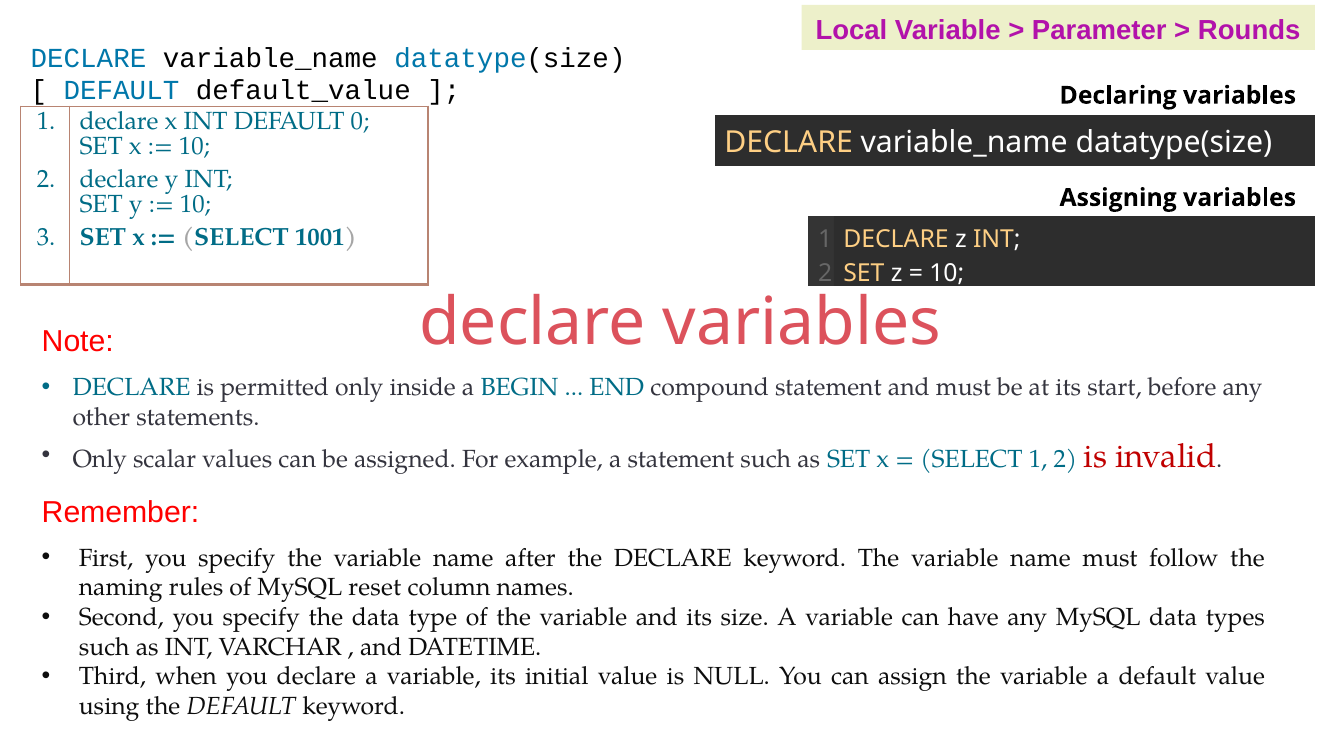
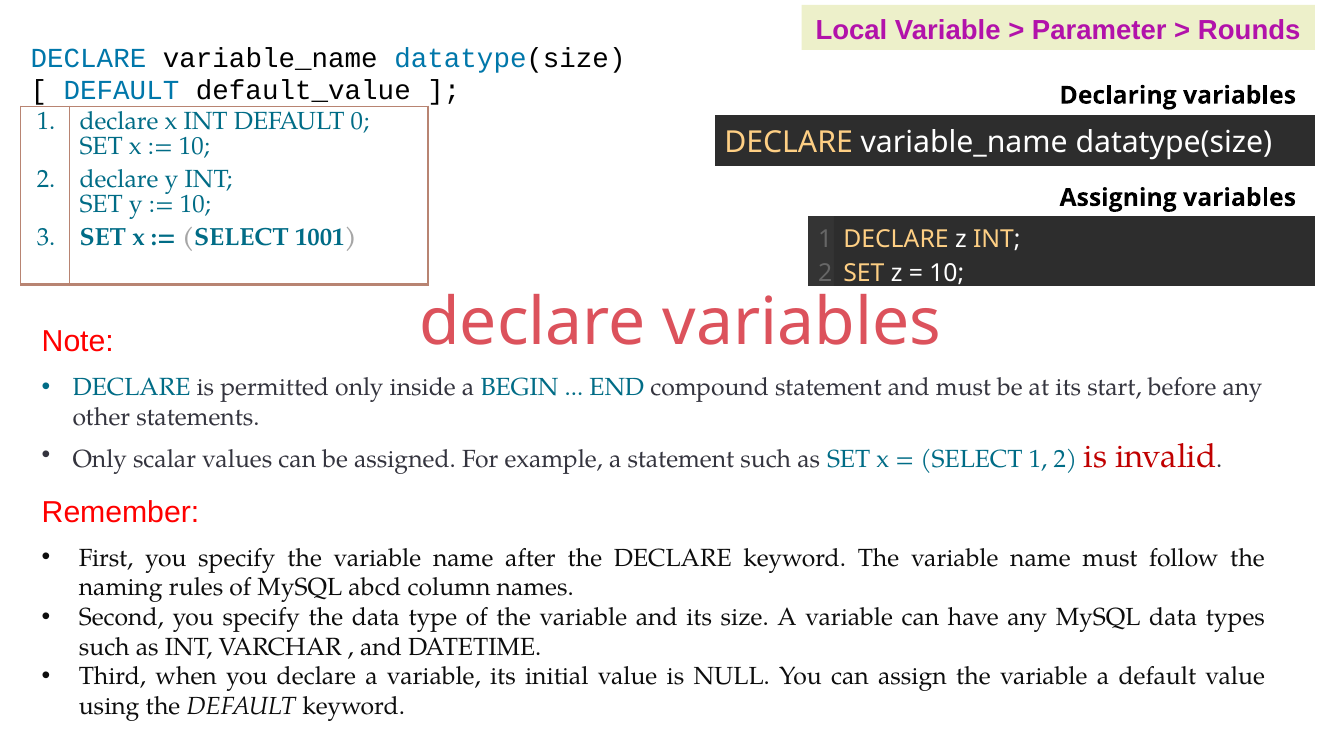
reset: reset -> abcd (375, 587)
